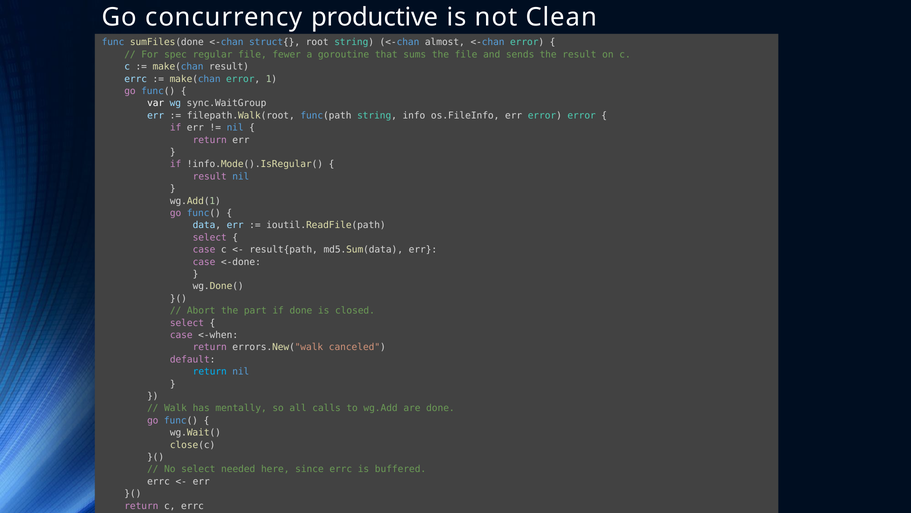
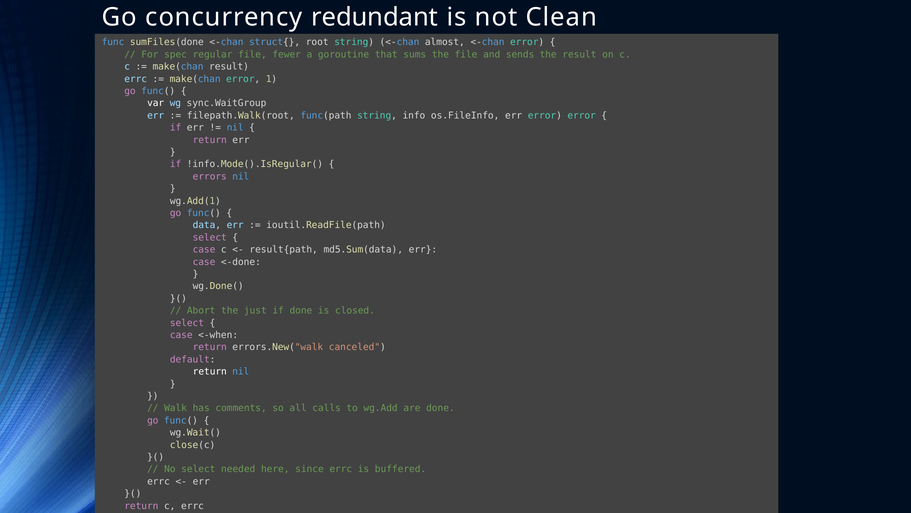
productive: productive -> redundant (375, 17)
result: result -> errors (210, 176)
part: part -> just (255, 310)
return colour: light blue -> white (210, 371)
mentally: mentally -> comments (241, 408)
